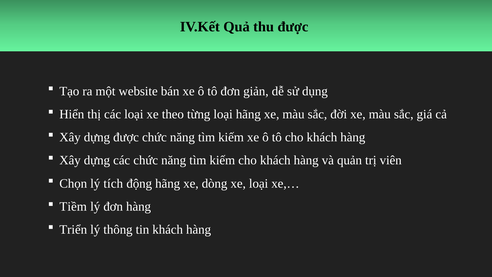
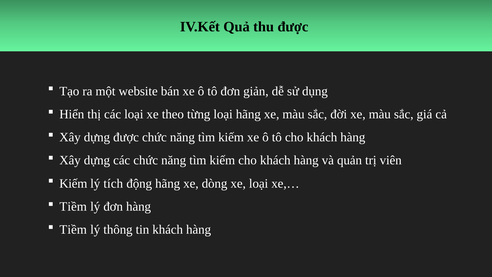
Chọn: Chọn -> Kiếm (73, 183)
Triển: Triển -> Tiềm (73, 229)
